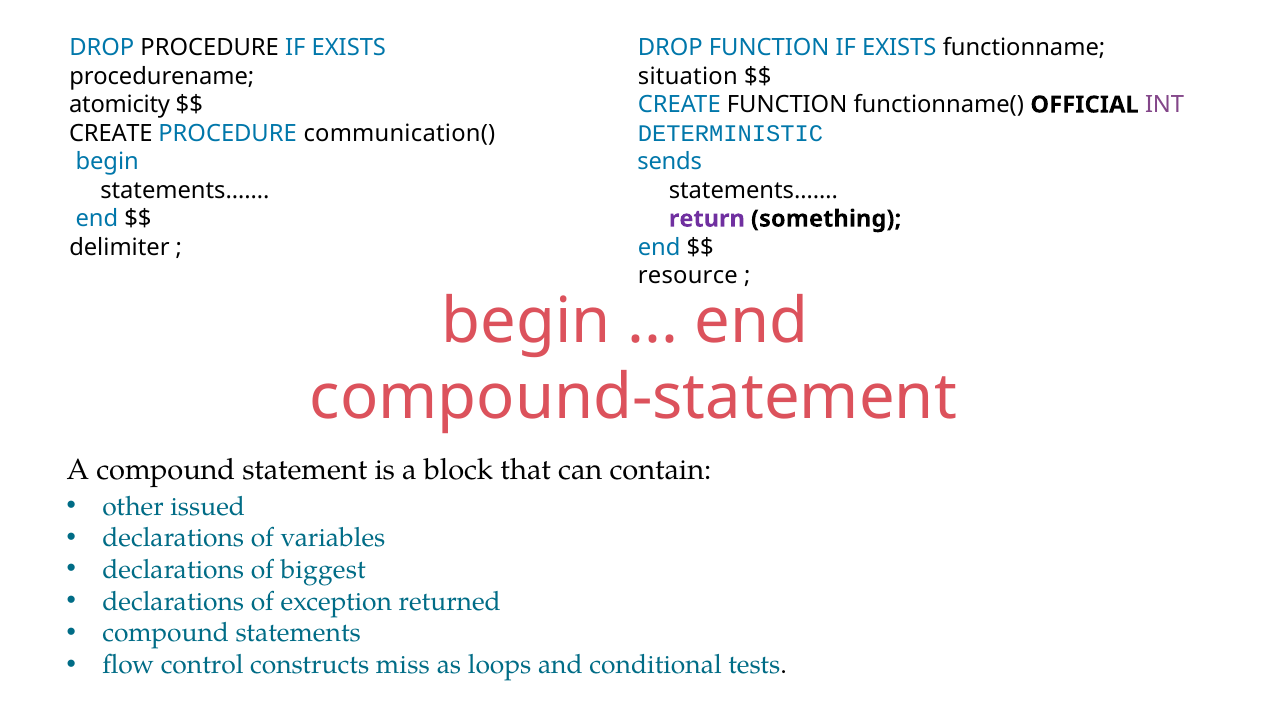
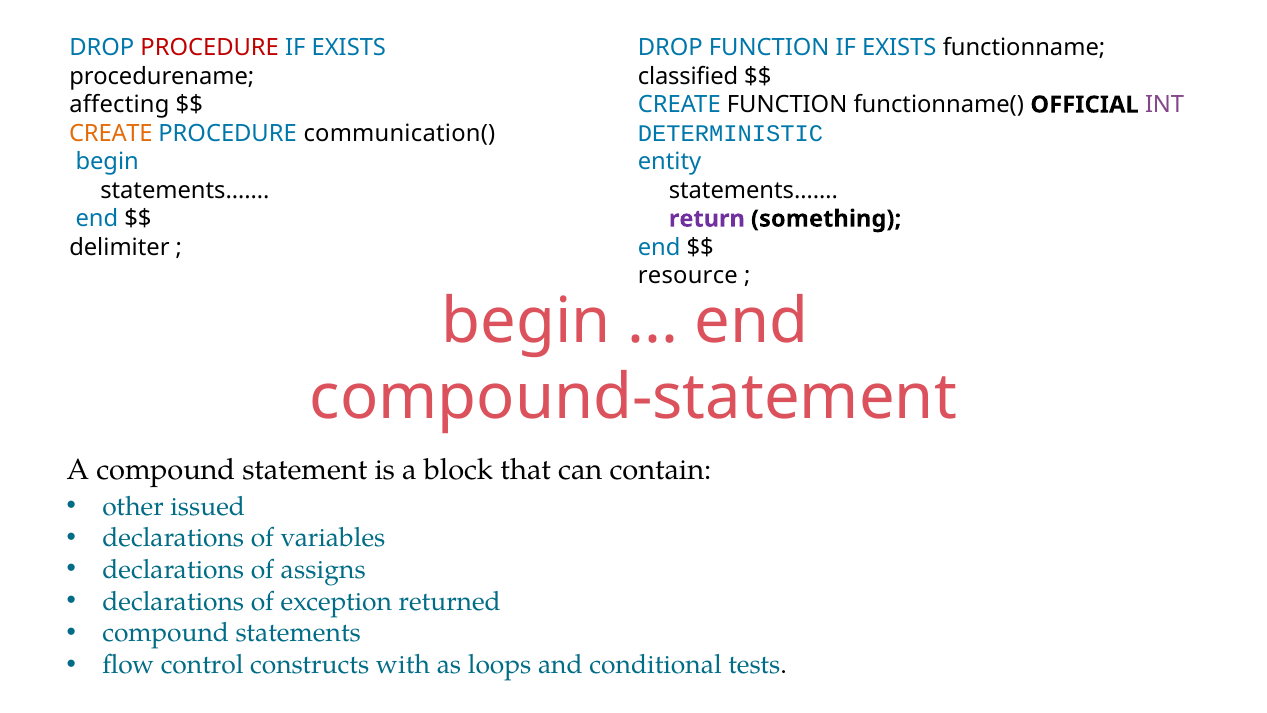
PROCEDURE colour: black -> red (210, 48)
situation: situation -> classified (688, 76)
atomicity: atomicity -> affecting (119, 105)
CREATE colour: black -> orange (111, 133)
sends: sends -> entity (670, 162)
biggest: biggest -> assigns (323, 569)
miss: miss -> with (403, 664)
